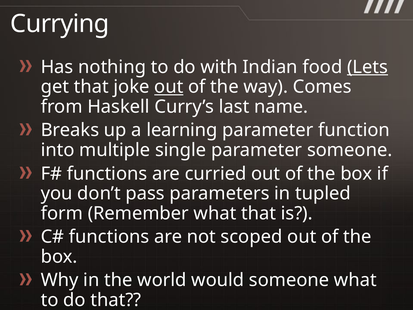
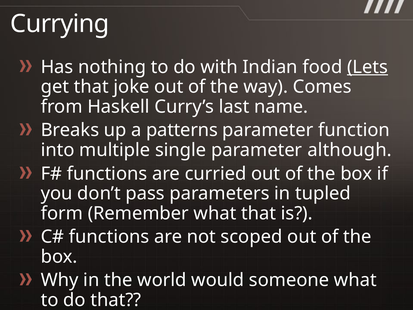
out underline: present -> none (169, 87)
learning: learning -> patterns (182, 130)
parameter someone: someone -> although (350, 150)
